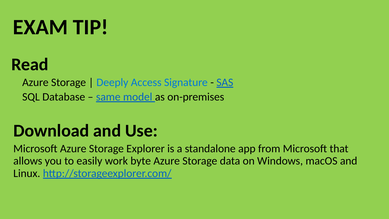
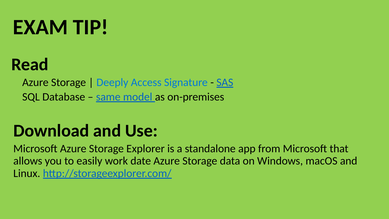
byte: byte -> date (141, 161)
